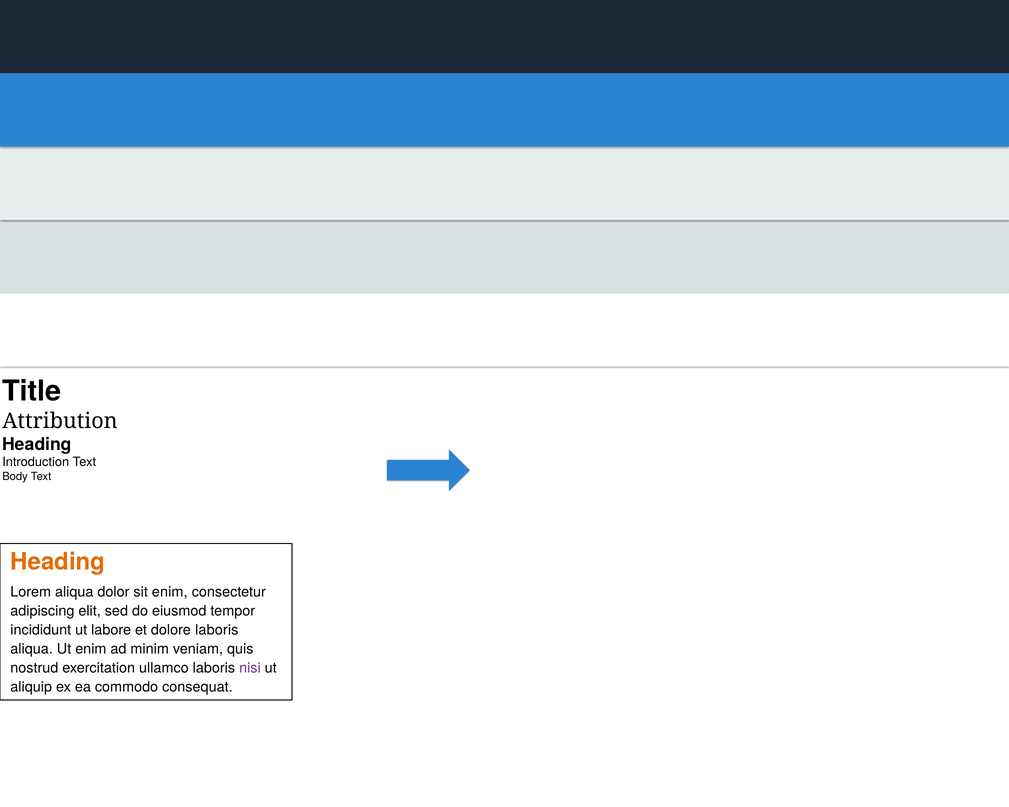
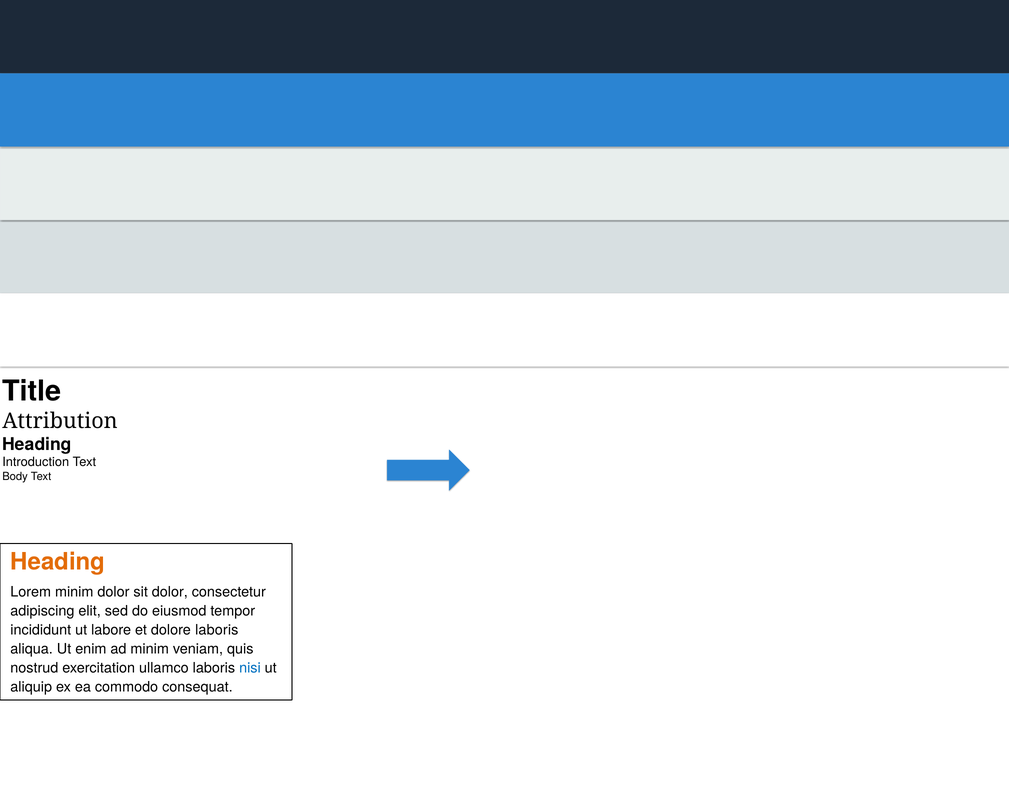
Lorem aliqua: aliqua -> minim (74, 592)
sit enim: enim -> dolor (170, 592)
nisi colour: purple -> blue (250, 668)
